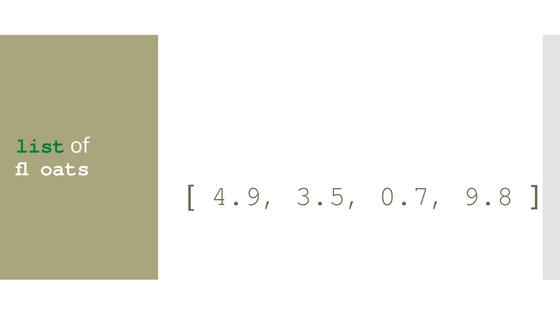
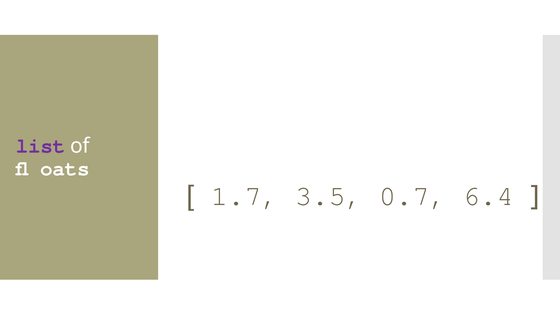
list colour: green -> purple (41, 146)
4.9: 4.9 -> 1.7 (245, 196)
9.8: 9.8 -> 6.4 (488, 196)
